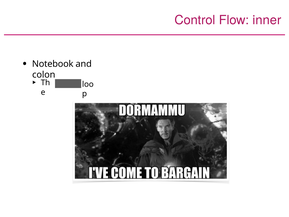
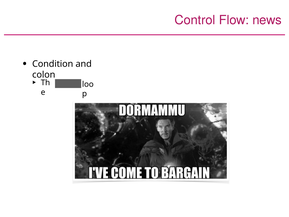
inner: inner -> news (267, 20)
Notebook: Notebook -> Condition (53, 64)
